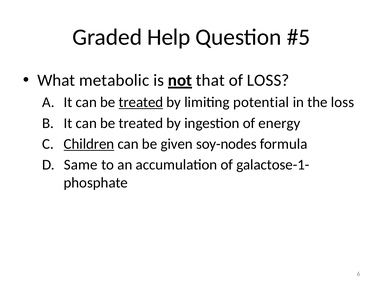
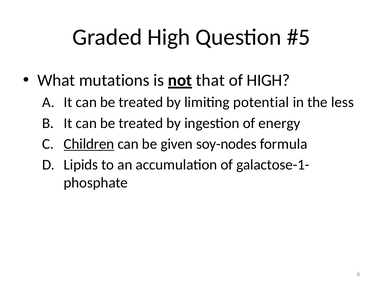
Graded Help: Help -> High (169, 37)
metabolic: metabolic -> mutations (114, 80)
of LOSS: LOSS -> HIGH (268, 80)
treated underline: present -> none (141, 102)
the loss: loss -> less (343, 102)
Same: Same -> Lipids (81, 165)
